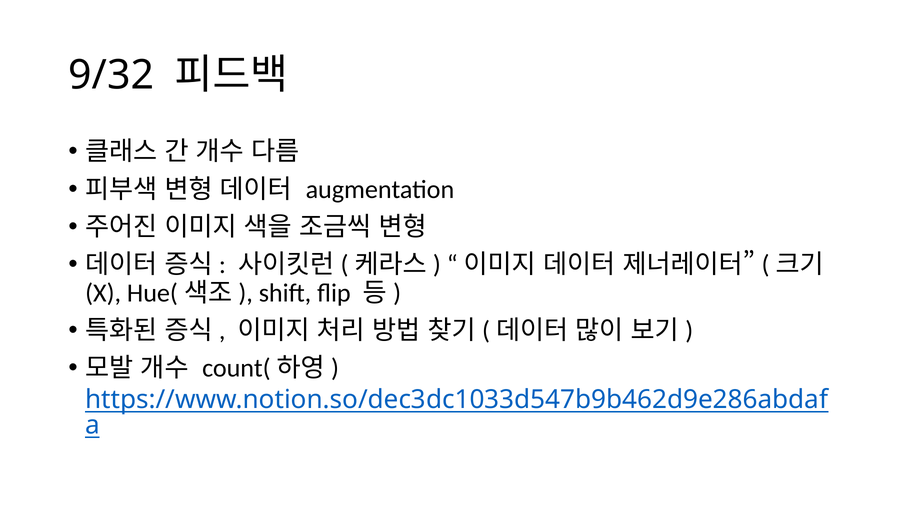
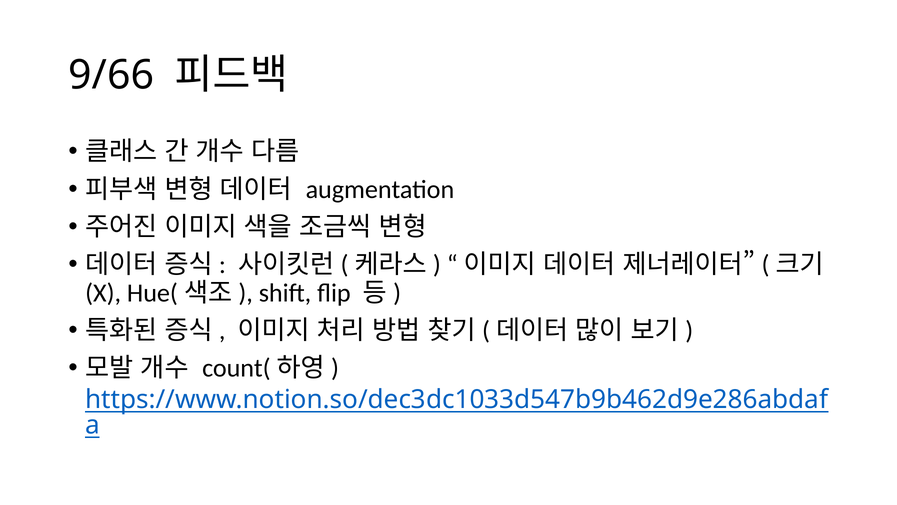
9/32: 9/32 -> 9/66 (111, 75)
